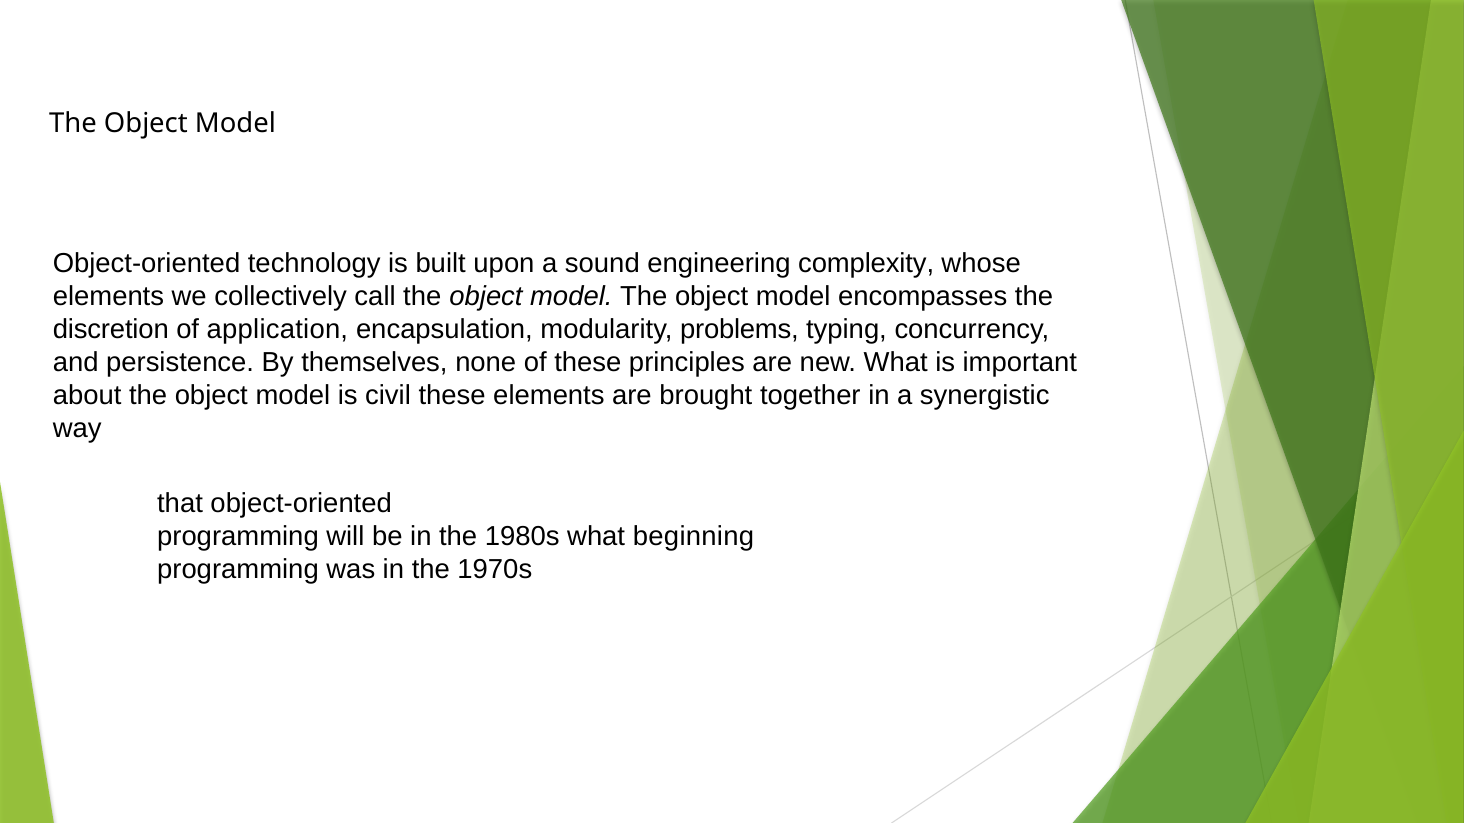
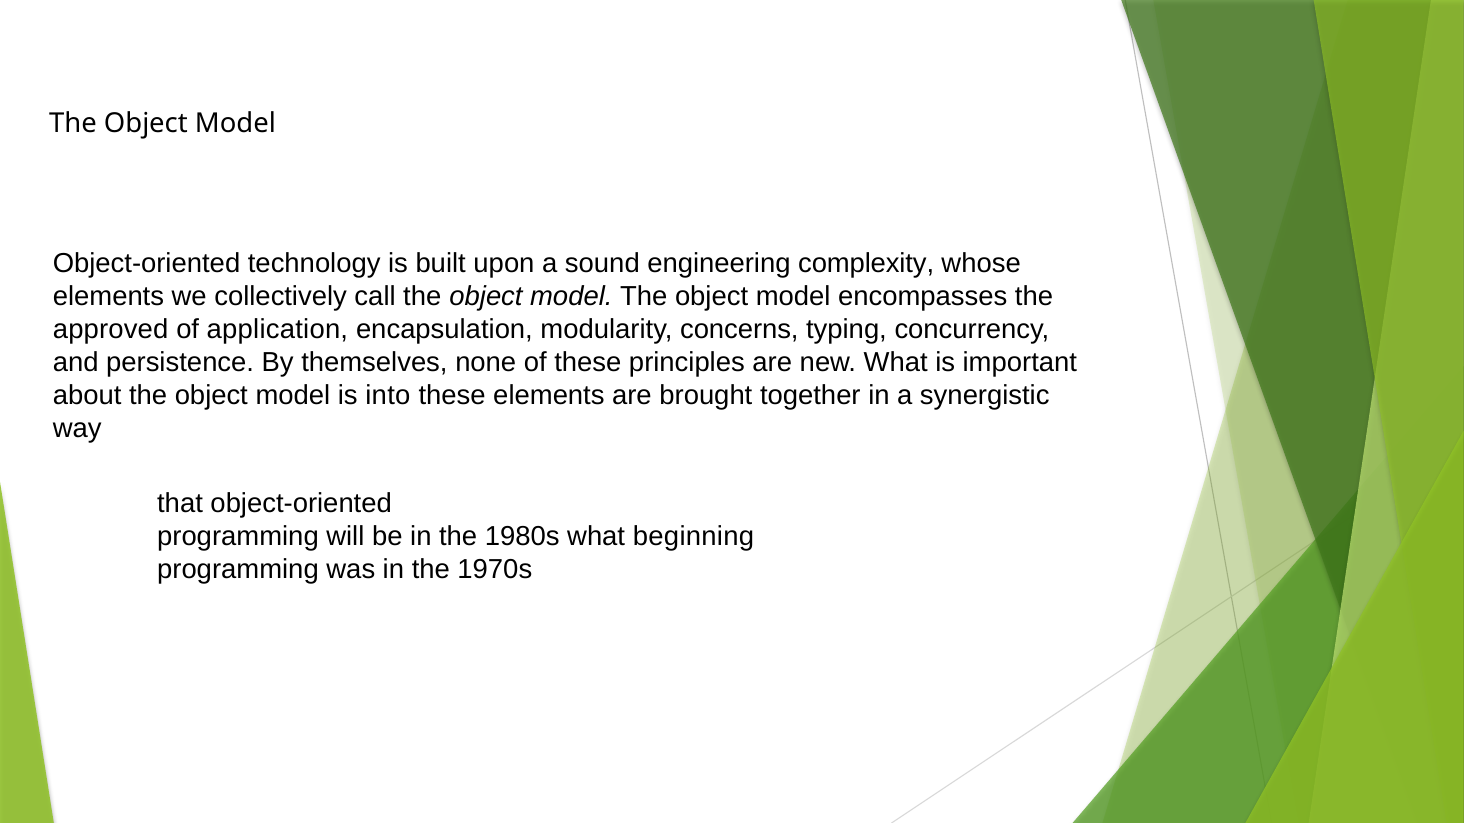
discretion: discretion -> approved (111, 330)
problems: problems -> concerns (739, 330)
civil: civil -> into (388, 395)
